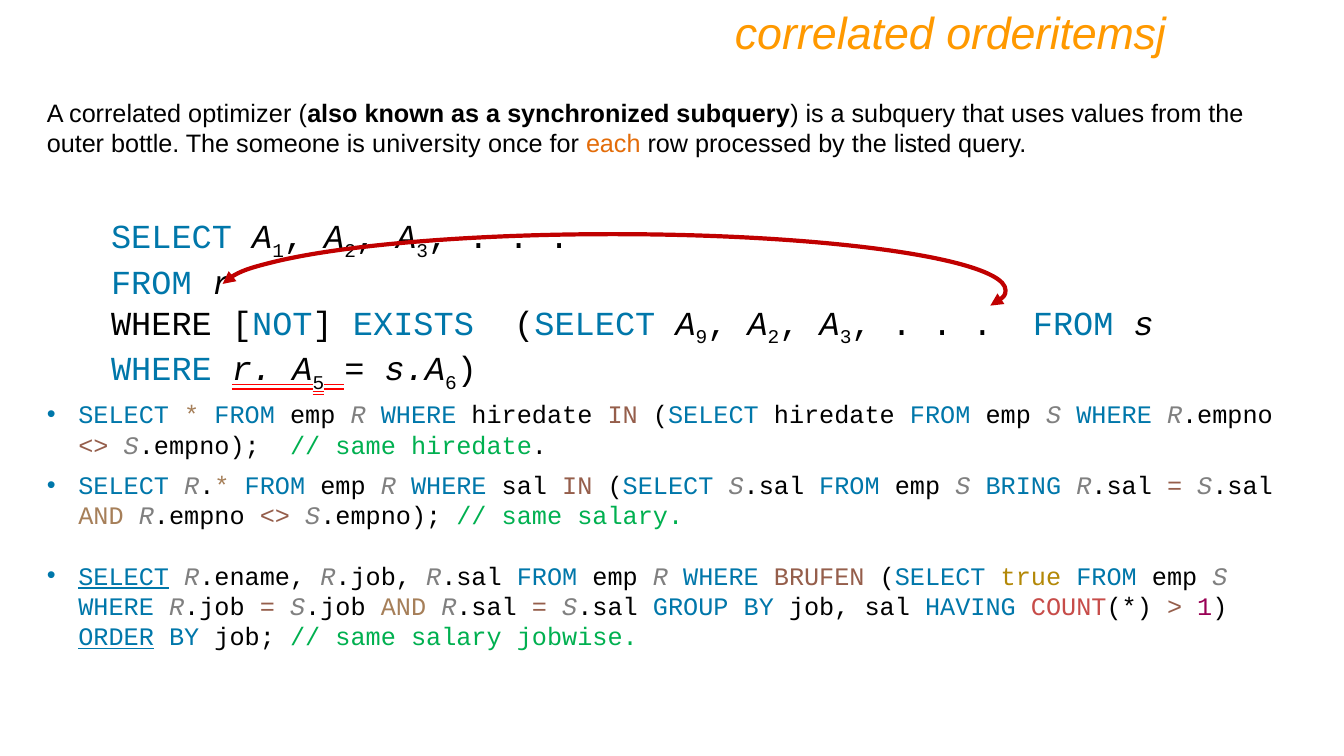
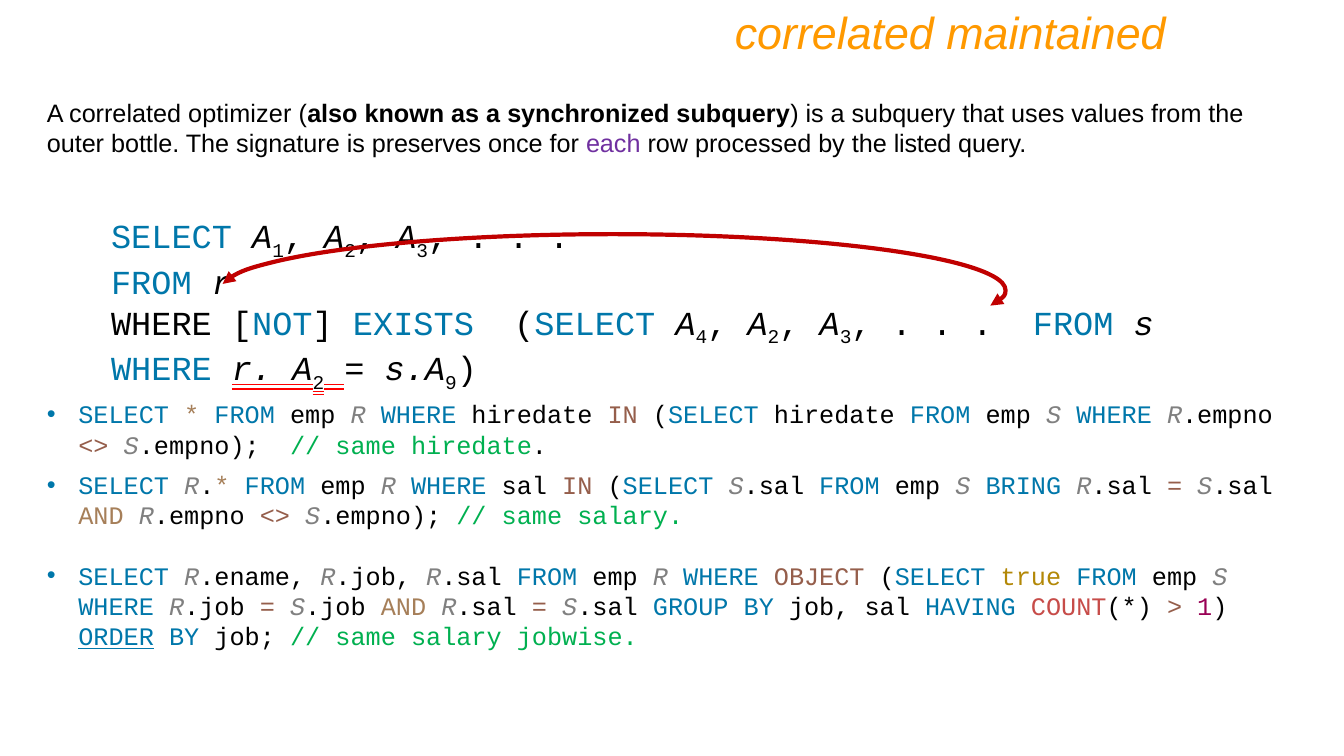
orderitemsj: orderitemsj -> maintained (1056, 35)
someone: someone -> signature (288, 144)
university: university -> preserves (427, 144)
each colour: orange -> purple (613, 144)
9: 9 -> 4 (702, 337)
r A 5: 5 -> 2 (318, 383)
6: 6 -> 9 (451, 383)
SELECT underline: present -> none (124, 577)
BRUFEN: BRUFEN -> OBJECT (819, 577)
